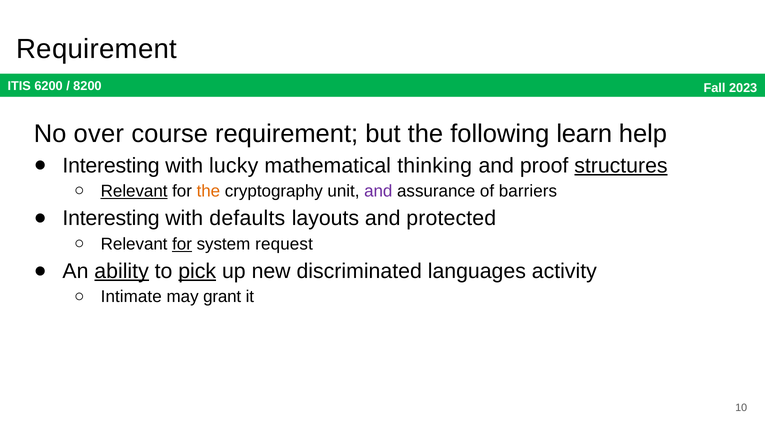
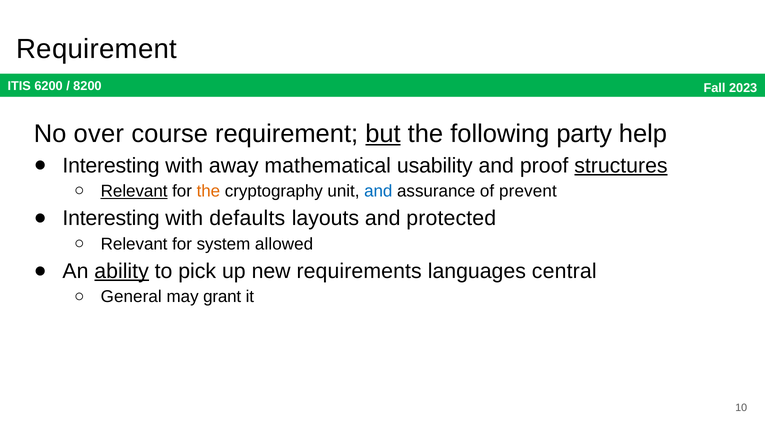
but underline: none -> present (383, 134)
learn: learn -> party (584, 134)
lucky: lucky -> away (234, 165)
thinking: thinking -> usability (435, 165)
and colour: purple -> blue (378, 191)
barriers: barriers -> prevent (528, 191)
for underline: present -> none (182, 244)
request: request -> allowed (284, 244)
pick underline: present -> none (197, 271)
discriminated: discriminated -> requirements (359, 271)
activity: activity -> central (564, 271)
Intimate: Intimate -> General (131, 296)
